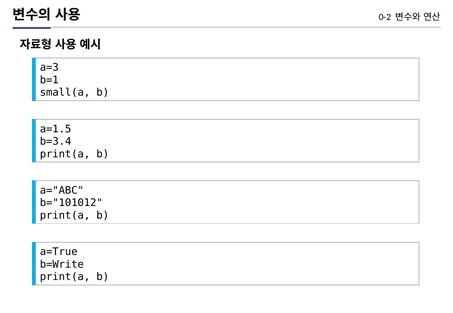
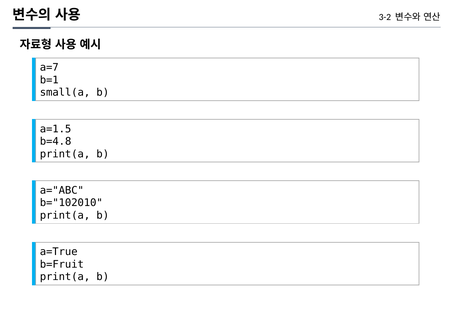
0-2: 0-2 -> 3-2 (385, 17)
a=3: a=3 -> a=7 (49, 68)
b=3.4: b=3.4 -> b=4.8 (56, 142)
b="101012: b="101012 -> b="102010 (71, 203)
b=Write: b=Write -> b=Fruit (62, 265)
